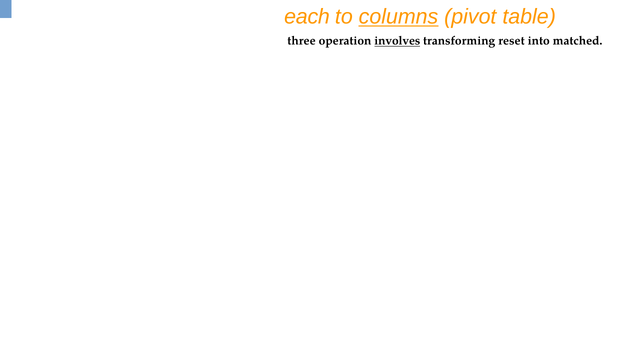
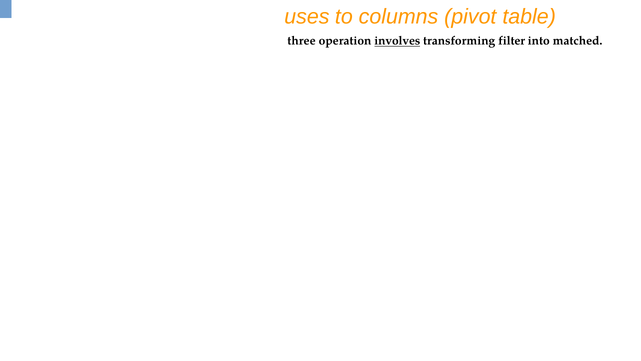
each: each -> uses (307, 17)
columns underline: present -> none (398, 17)
reset: reset -> filter (512, 41)
